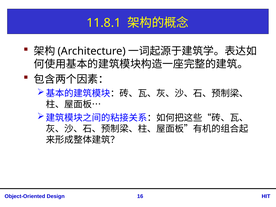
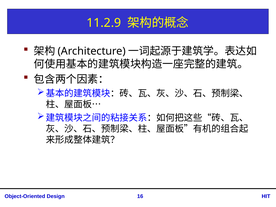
11.8.1: 11.8.1 -> 11.2.9 (104, 23)
